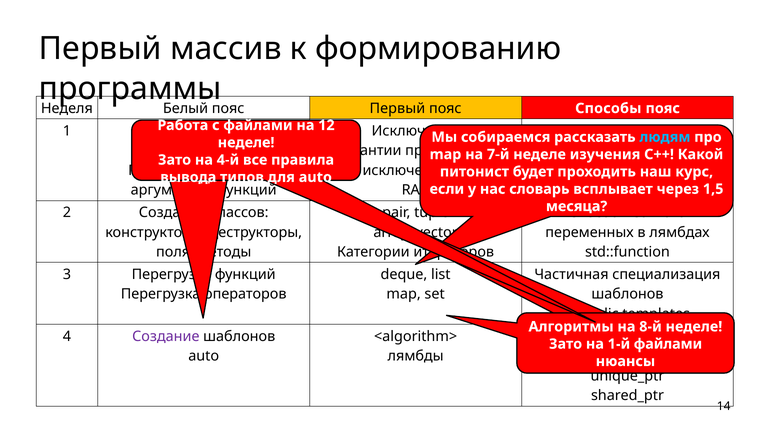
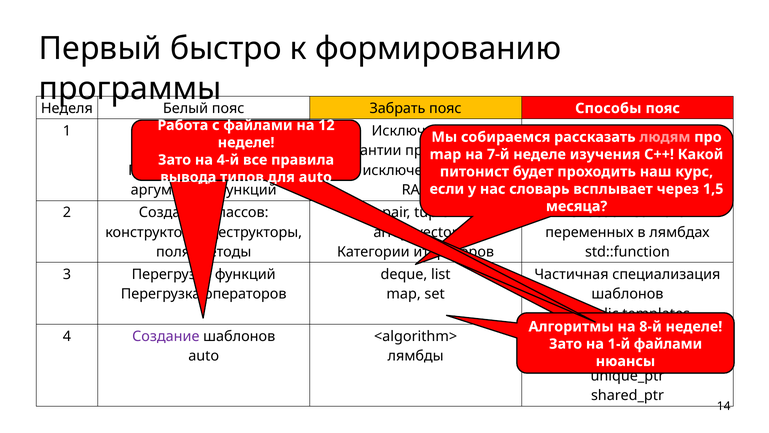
массив: массив -> быстро (226, 49)
пояс Первый: Первый -> Забрать (397, 108)
людям colour: light blue -> pink (665, 137)
